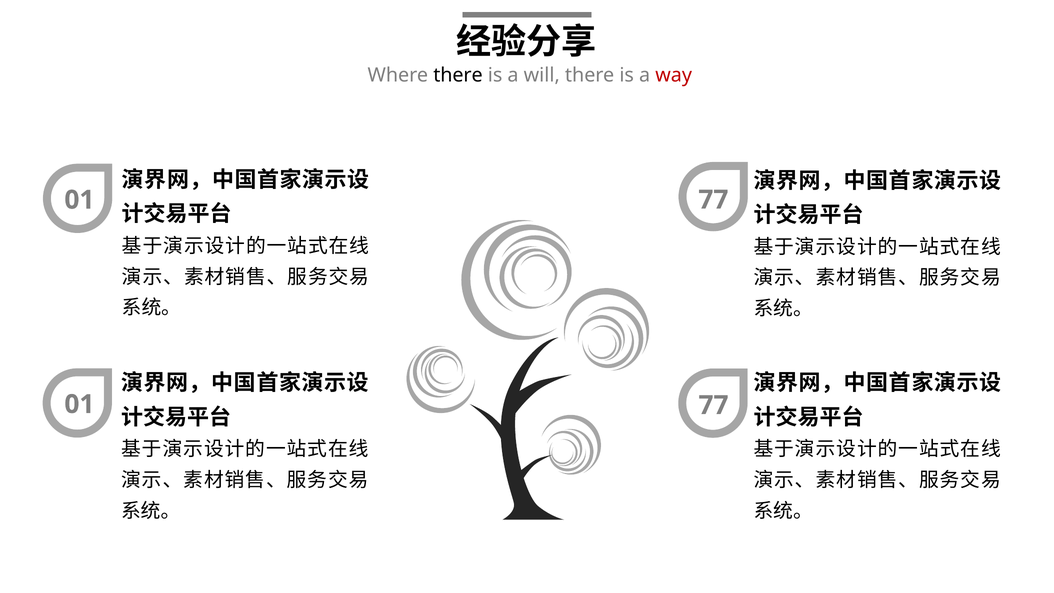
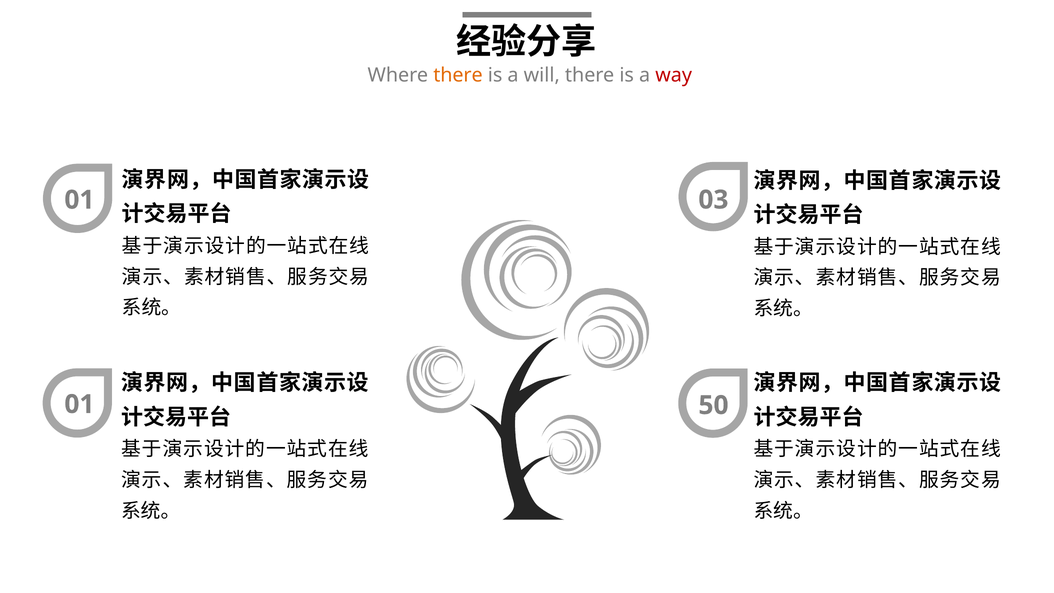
there colour: black -> orange (458, 75)
77: 77 -> 03 (713, 200)
77: 77 -> 50 (713, 405)
